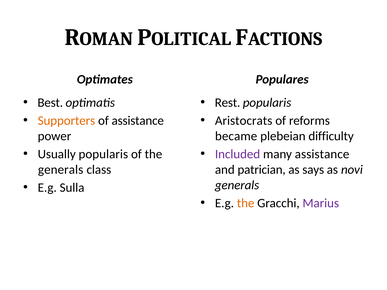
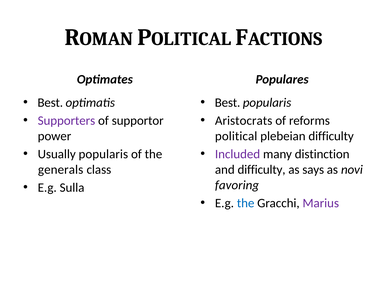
Rest: Rest -> Best (228, 103)
Supporters colour: orange -> purple (66, 121)
of assistance: assistance -> supportor (138, 121)
became: became -> political (236, 136)
many assistance: assistance -> distinction (322, 154)
and patrician: patrician -> difficulty (262, 170)
generals: generals -> favoring (237, 185)
the colour: orange -> blue (246, 203)
